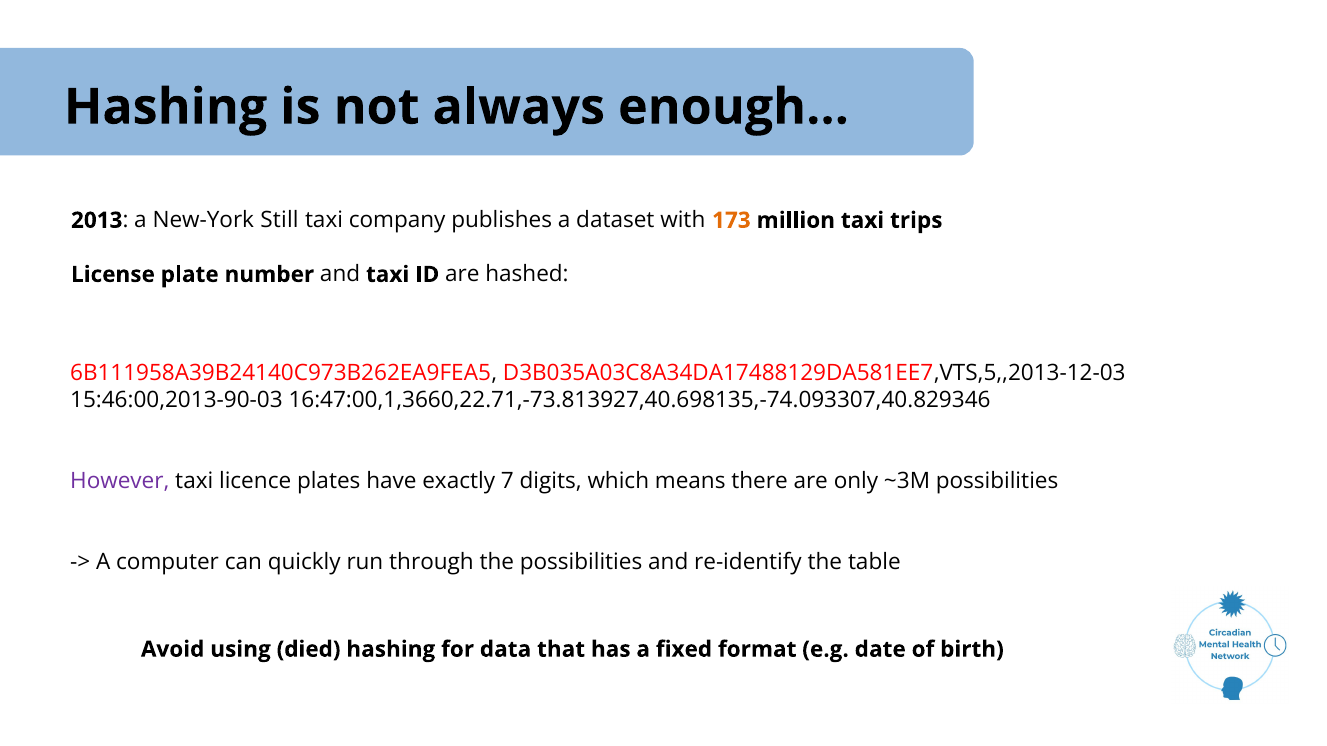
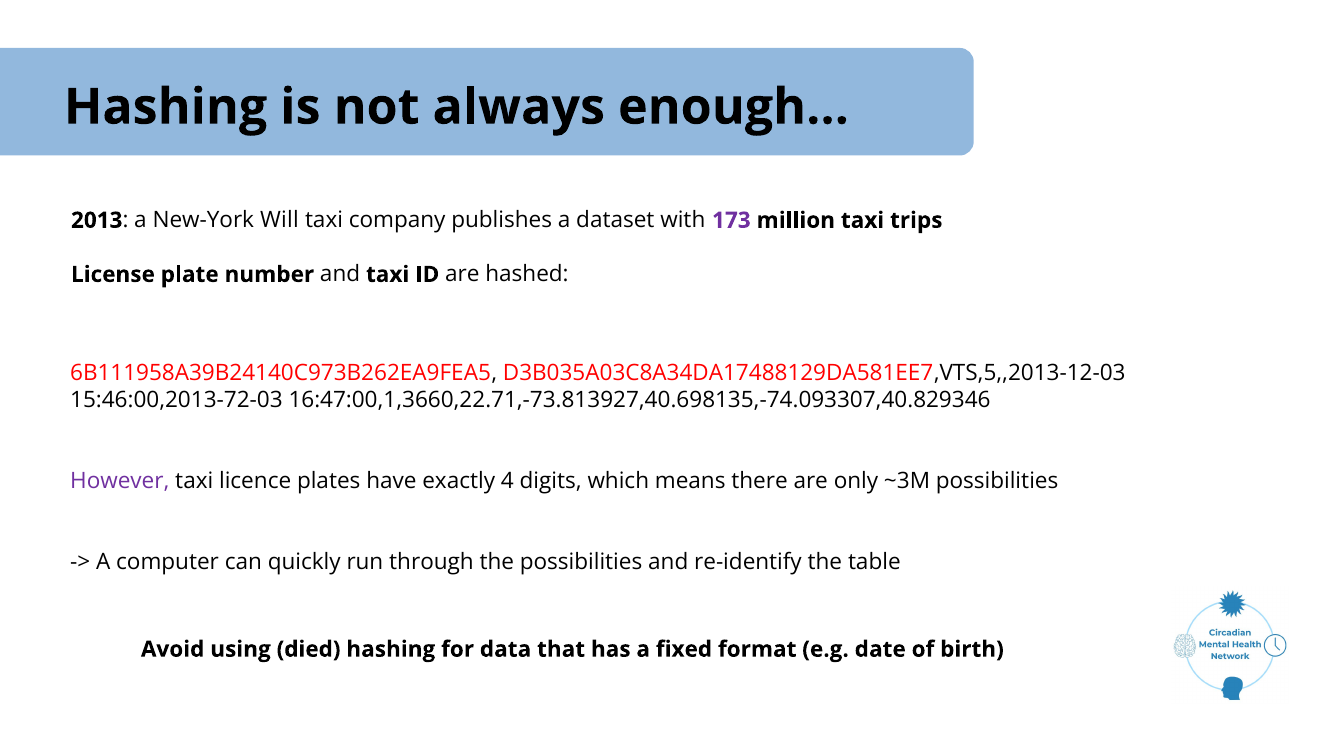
Still: Still -> Will (279, 220)
173 colour: orange -> purple (731, 220)
15:46:00,2013-90-03: 15:46:00,2013-90-03 -> 15:46:00,2013-72-03 (176, 400)
7: 7 -> 4 (507, 481)
